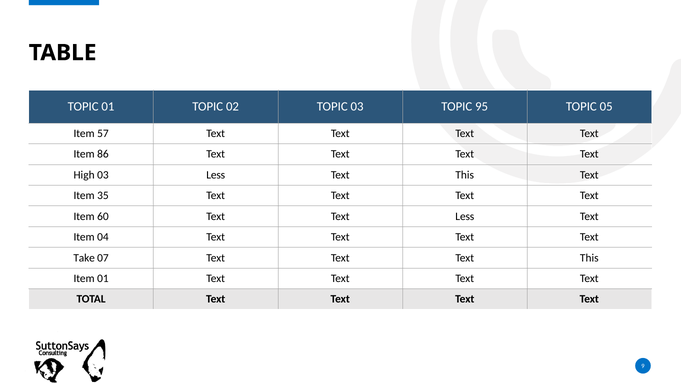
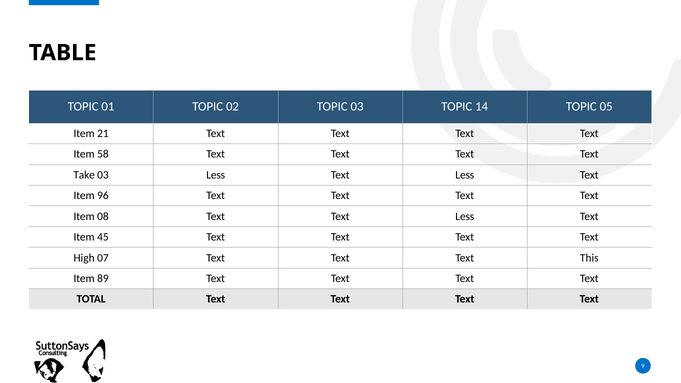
95: 95 -> 14 (482, 107)
57: 57 -> 21 (103, 134)
86: 86 -> 58 (103, 154)
High: High -> Take (84, 175)
This: This -> Less (465, 175)
35: 35 -> 96 (103, 196)
60: 60 -> 08 (103, 216)
04: 04 -> 45 (103, 237)
Take: Take -> High (84, 258)
Item 01: 01 -> 89 (103, 279)
